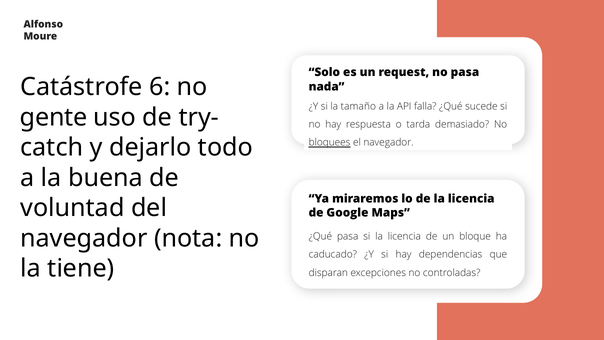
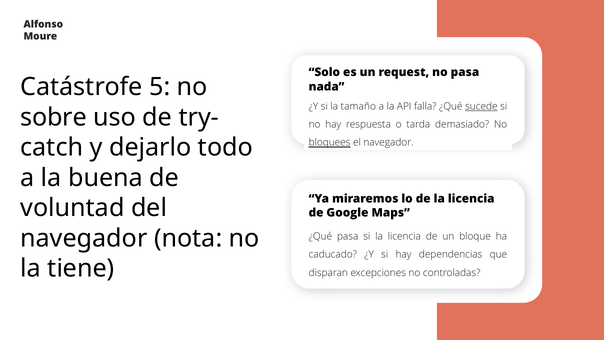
6: 6 -> 5 (160, 87)
sucede underline: none -> present (481, 106)
gente: gente -> sobre (54, 117)
